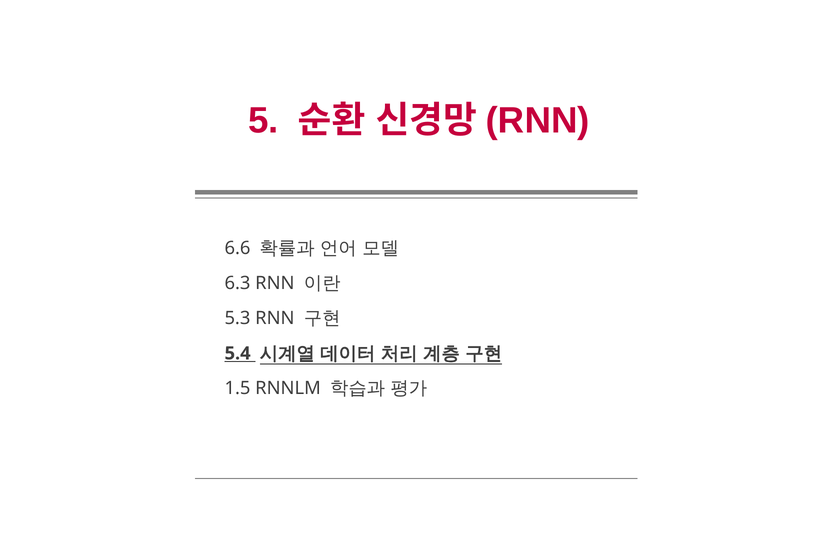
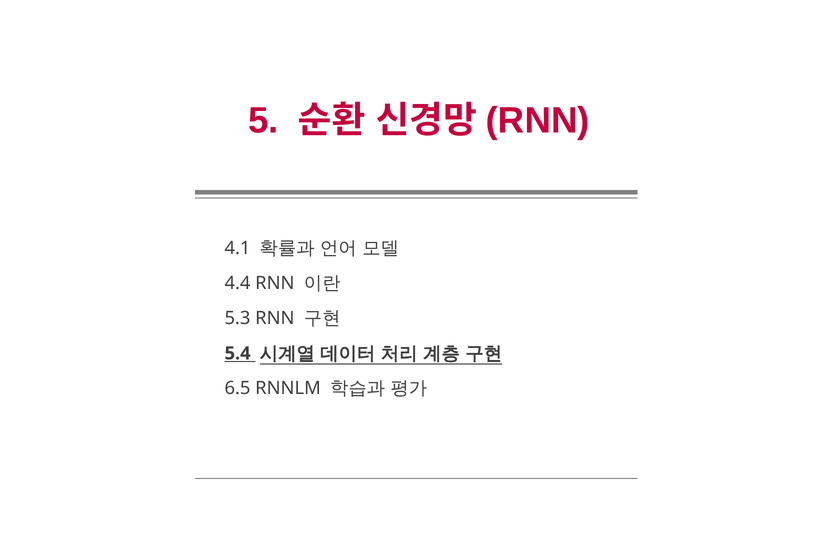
6.6: 6.6 -> 4.1 (238, 248)
6.3: 6.3 -> 4.4 (238, 283)
1.5: 1.5 -> 6.5 (238, 388)
